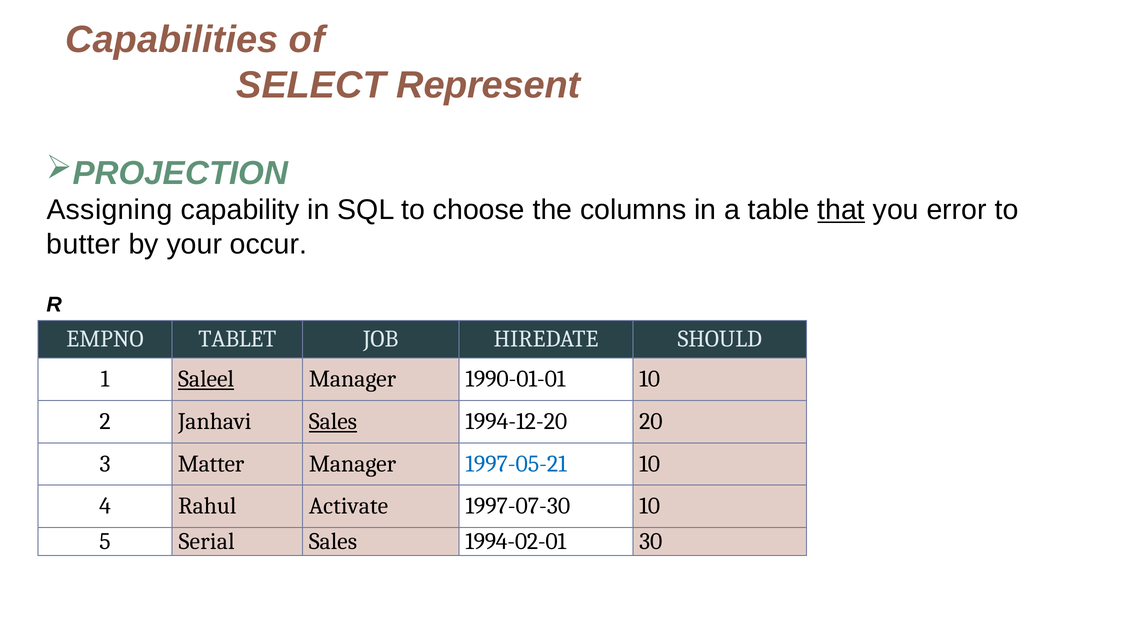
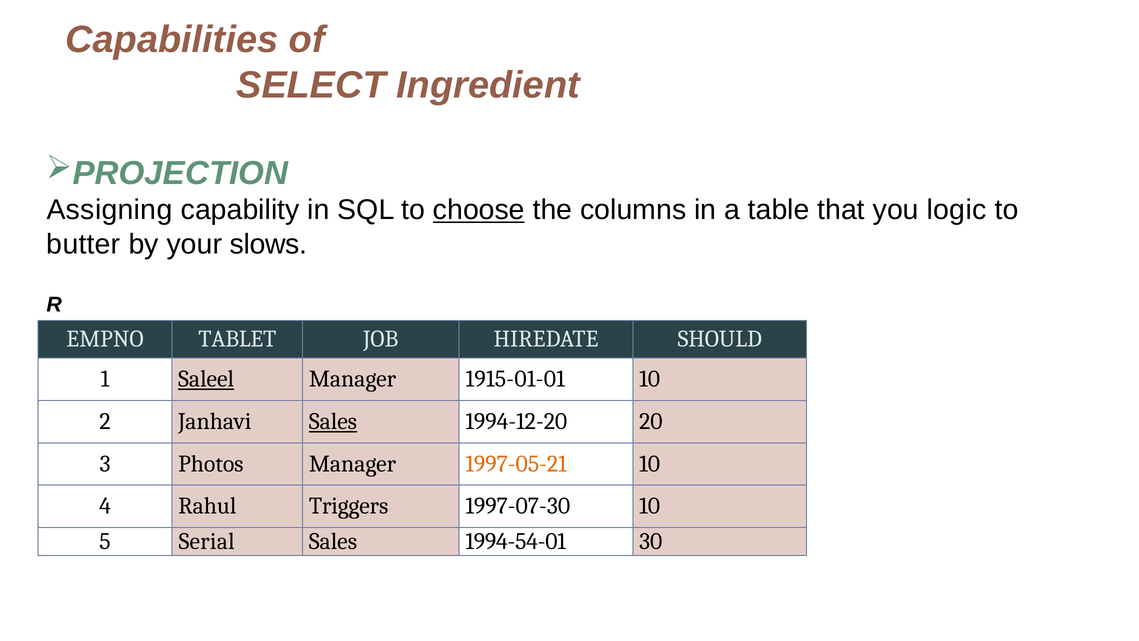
Represent: Represent -> Ingredient (488, 85)
choose underline: none -> present (479, 210)
that underline: present -> none (841, 210)
error: error -> logic (957, 210)
occur: occur -> slows (268, 244)
1990-01-01: 1990-01-01 -> 1915-01-01 (515, 379)
Matter: Matter -> Photos (211, 464)
1997-05-21 colour: blue -> orange (516, 464)
Activate: Activate -> Triggers (349, 506)
1994-02-01: 1994-02-01 -> 1994-54-01 (516, 541)
